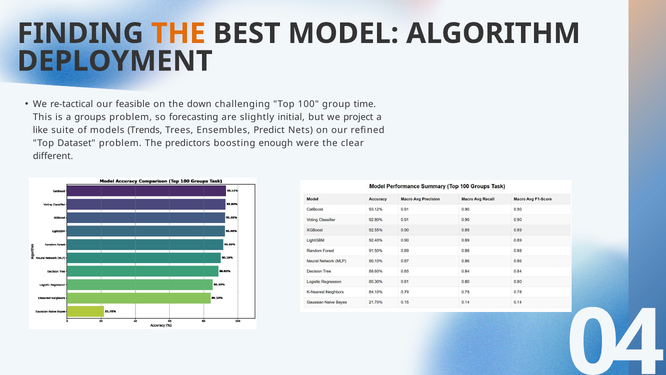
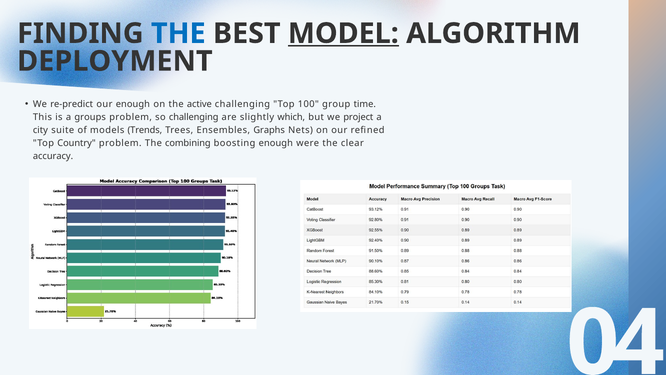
THE colour: orange -> blue (178, 33)
MODEL underline: none -> present (343, 33)
re-tactical: re-tactical -> re-predict (72, 104)
our feasible: feasible -> enough (133, 104)
down: down -> active (199, 104)
so forecasting: forecasting -> challenging (194, 117)
initial: initial -> which (291, 117)
like: like -> city (40, 130)
Predict: Predict -> Graphs (269, 130)
Dataset: Dataset -> Country (76, 143)
predictors: predictors -> combining (188, 143)
different: different -> accuracy (53, 156)
